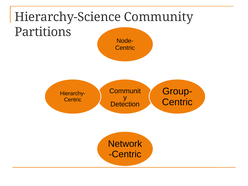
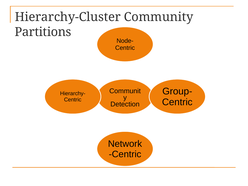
Hierarchy-Science: Hierarchy-Science -> Hierarchy-Cluster (68, 17)
